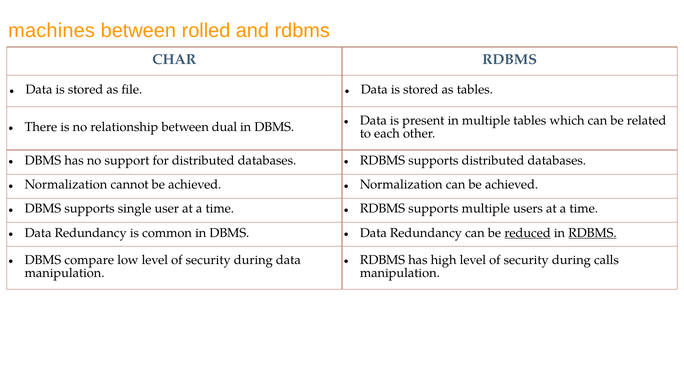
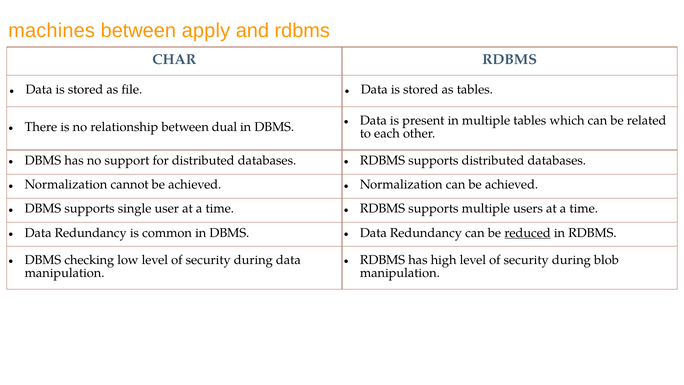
rolled: rolled -> apply (206, 30)
RDBMS underline: present -> none (592, 233)
compare: compare -> checking (89, 260)
calls: calls -> blob (606, 260)
